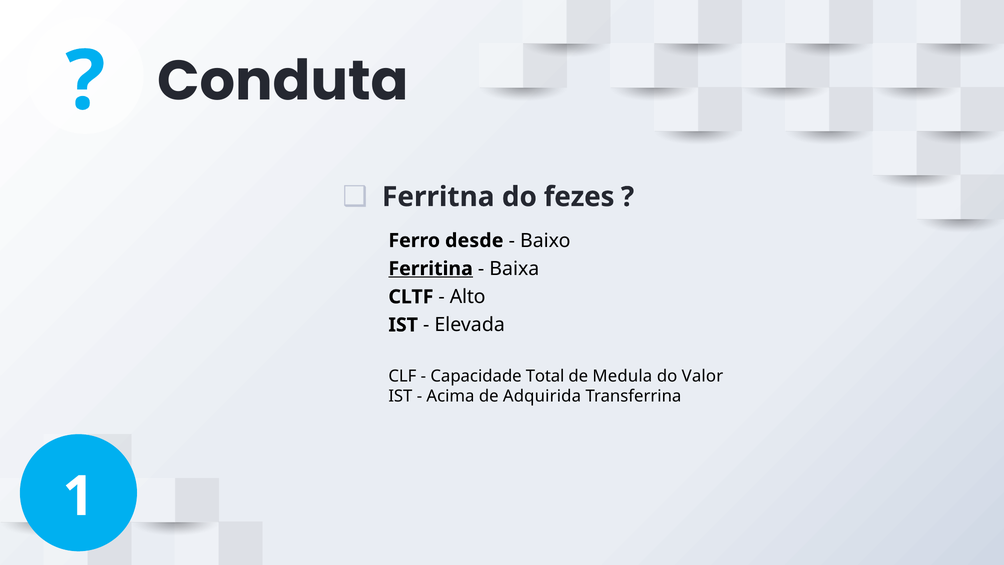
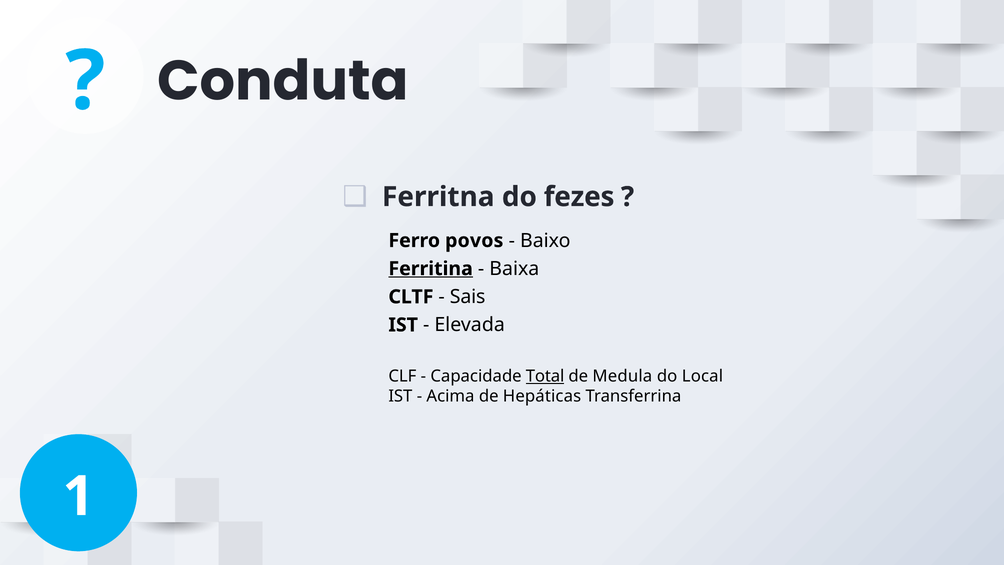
desde: desde -> povos (474, 241)
Alto: Alto -> Sais (468, 297)
Total underline: none -> present (545, 376)
Valor: Valor -> Local (702, 376)
Adquirida: Adquirida -> Hepáticas (542, 396)
